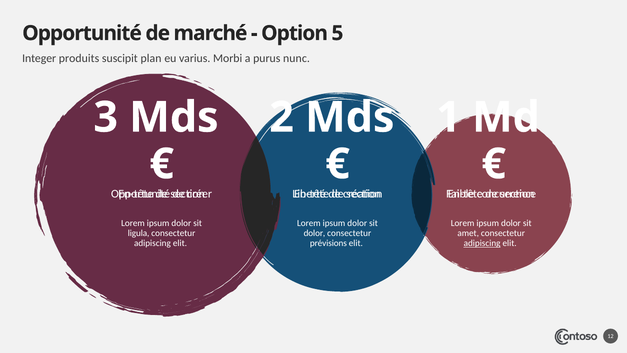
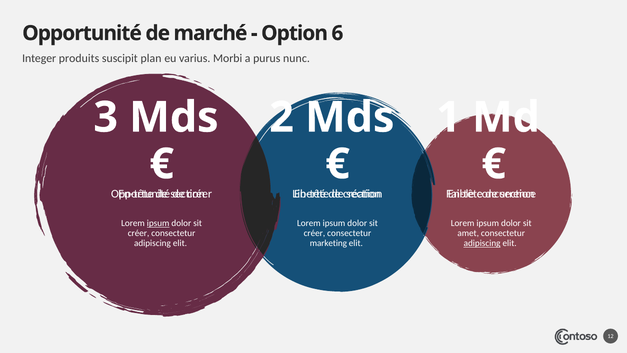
5: 5 -> 6 (337, 33)
ipsum underline: none -> present (158, 223)
ligula: ligula -> créer (139, 233)
dolor: dolor -> créer (314, 233)
prévisions: prévisions -> marketing (328, 243)
